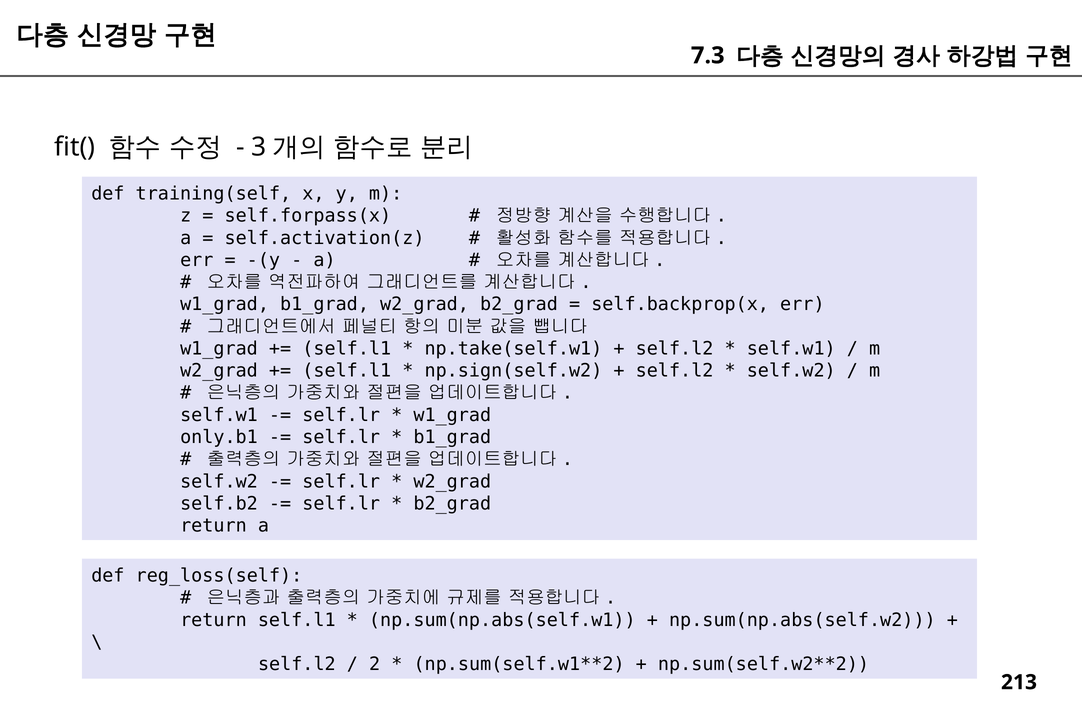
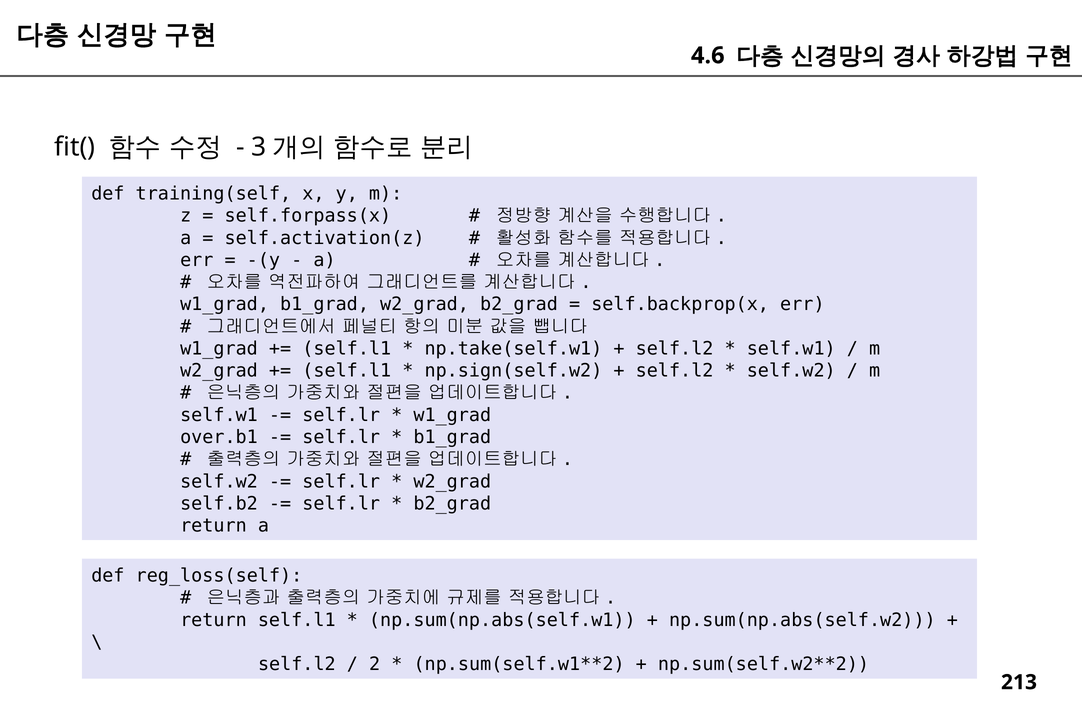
7.3: 7.3 -> 4.6 (708, 55)
only.b1: only.b1 -> over.b1 (219, 437)
